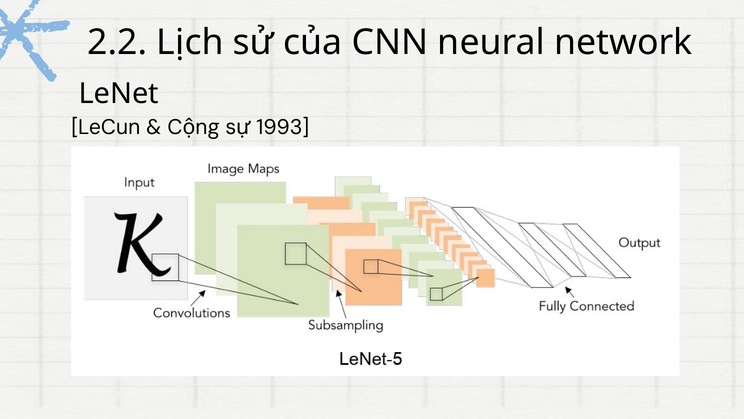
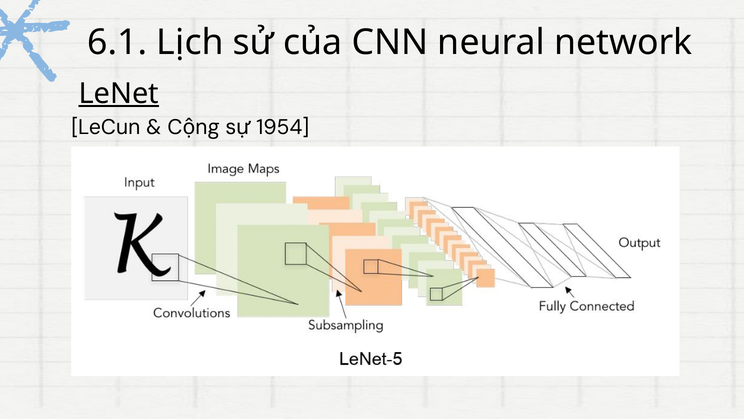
2.2: 2.2 -> 6.1 (117, 42)
LeNet underline: none -> present (119, 94)
1993: 1993 -> 1954 (283, 127)
